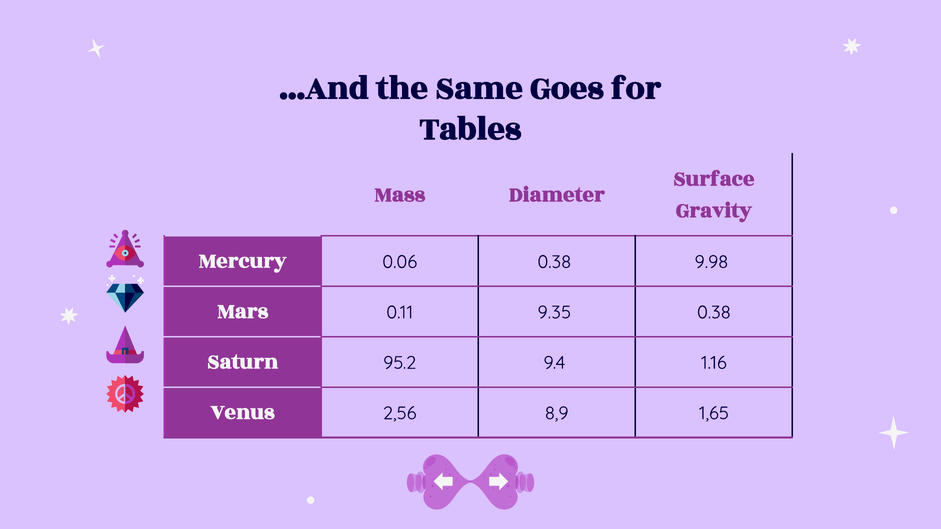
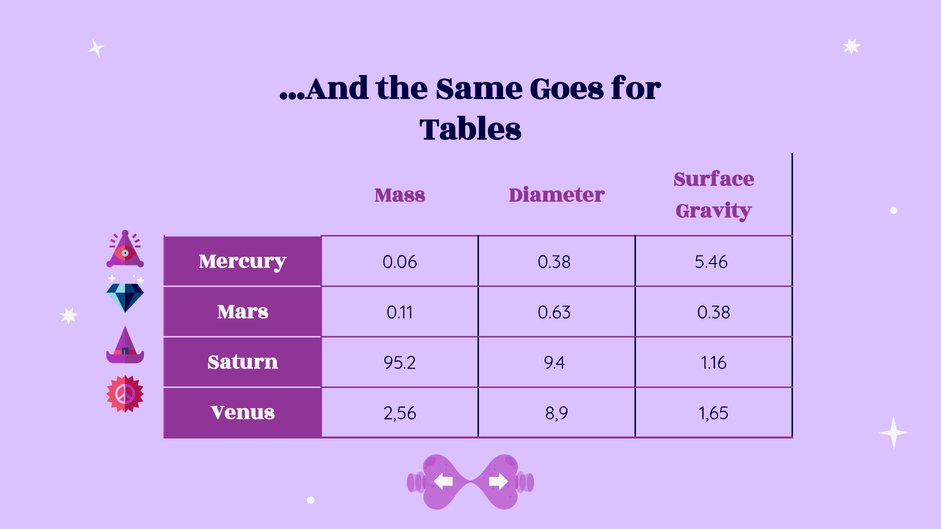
9.98: 9.98 -> 5.46 (711, 262)
9.35: 9.35 -> 0.63 (554, 313)
